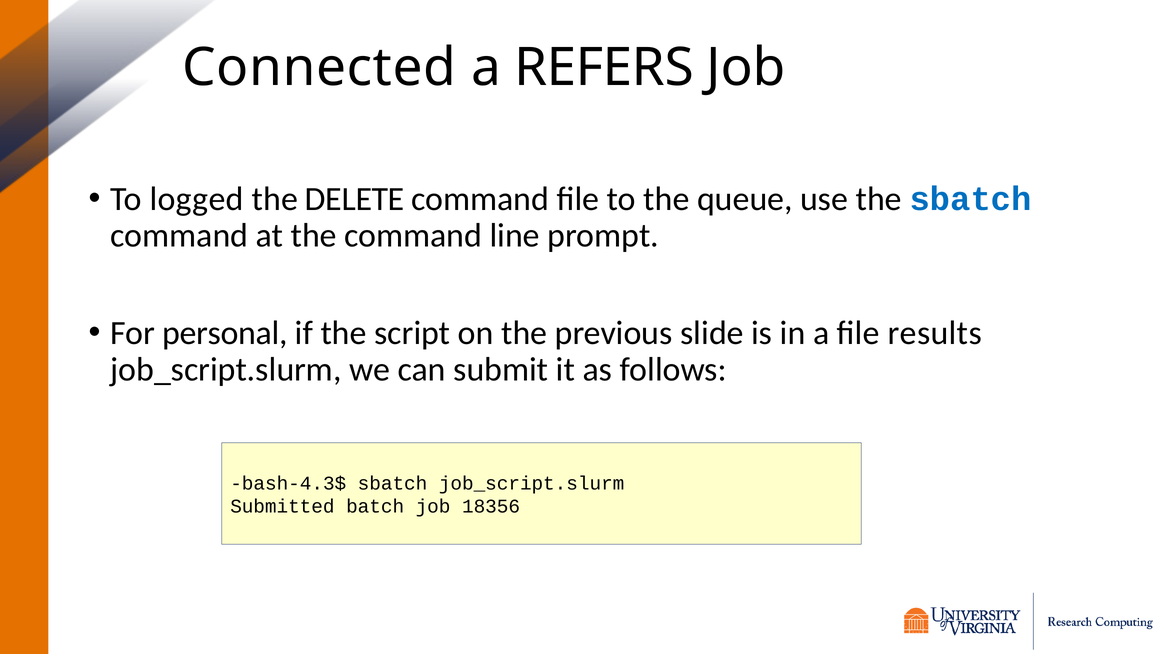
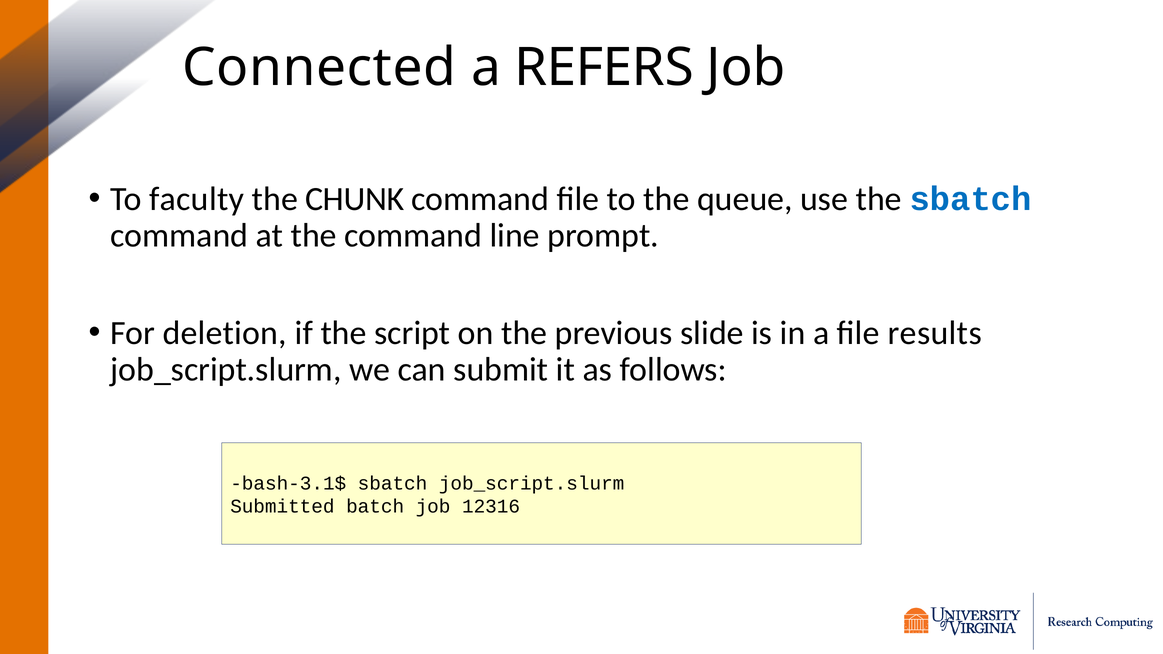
logged: logged -> faculty (197, 199)
DELETE: DELETE -> CHUNK (355, 199)
personal: personal -> deletion (225, 333)
bash-4.3$: bash-4.3$ -> bash-3.1$ (288, 483)
18356: 18356 -> 12316 (491, 507)
